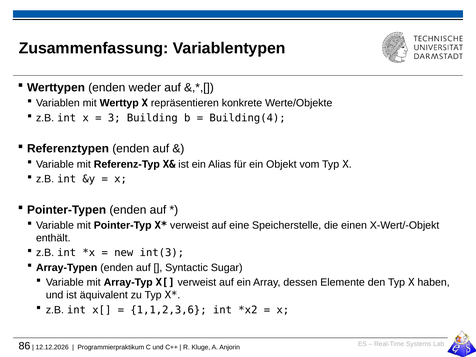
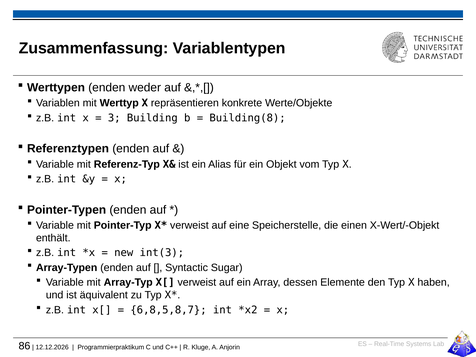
Building(4: Building(4 -> Building(8 (248, 118)
1,1,2,3,6: 1,1,2,3,6 -> 6,8,5,8,7 (169, 310)
